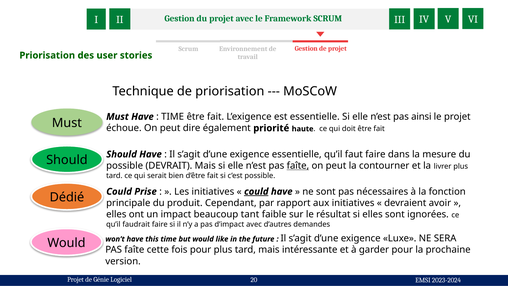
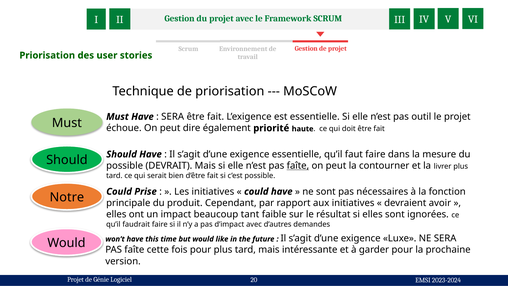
TIME: TIME -> SERA (173, 117)
ainsi: ainsi -> outil (421, 117)
could underline: present -> none (256, 191)
Dédié: Dédié -> Notre (67, 197)
